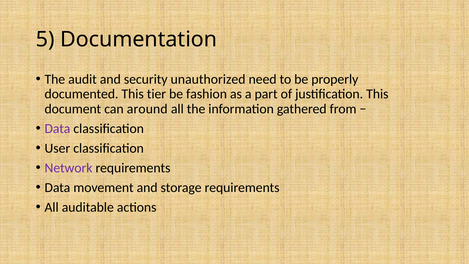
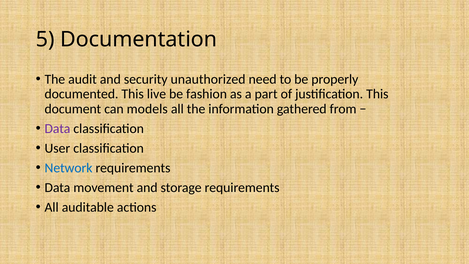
tier: tier -> live (156, 94)
around: around -> models (147, 109)
Network colour: purple -> blue (69, 168)
